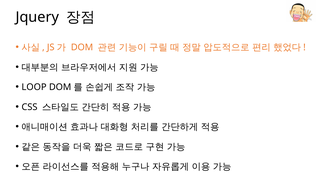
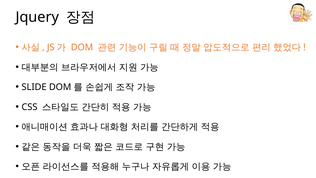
LOOP: LOOP -> SLIDE (34, 87)
